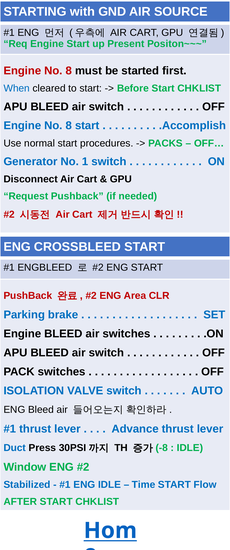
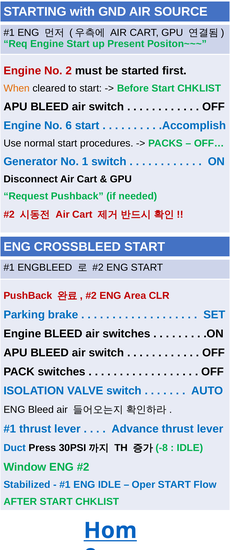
8: 8 -> 2 (69, 71)
When colour: blue -> orange (17, 88)
8: 8 -> 6 (69, 126)
Time: Time -> Oper (143, 485)
